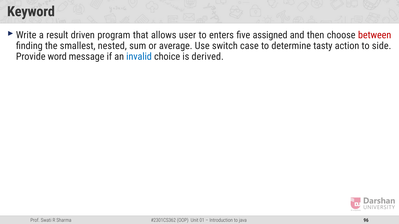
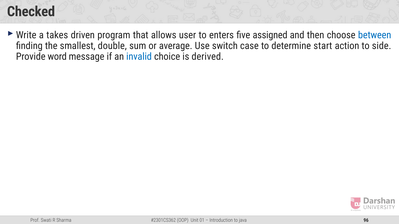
Keyword: Keyword -> Checked (31, 12)
result: result -> takes (57, 35)
between colour: red -> blue (375, 35)
nested: nested -> double (112, 46)
tasty: tasty -> start (323, 46)
